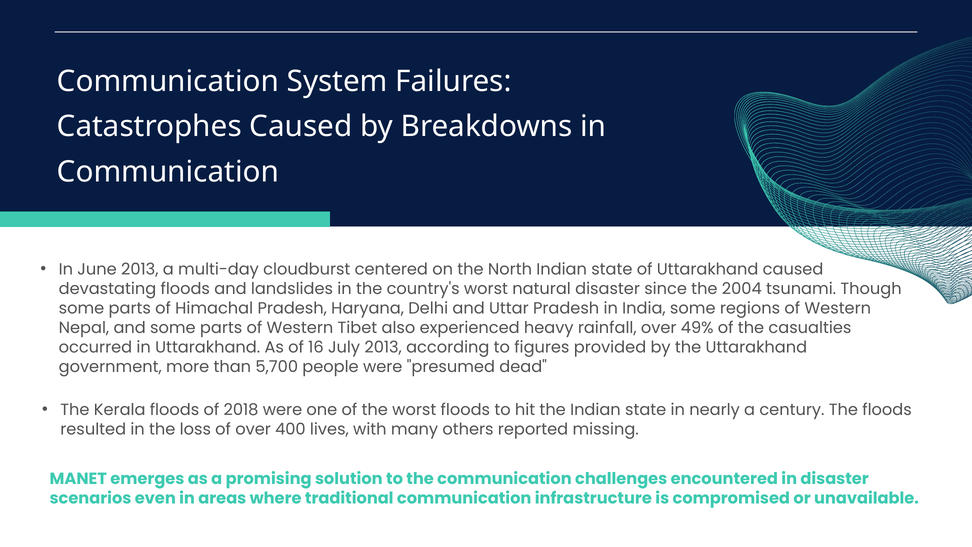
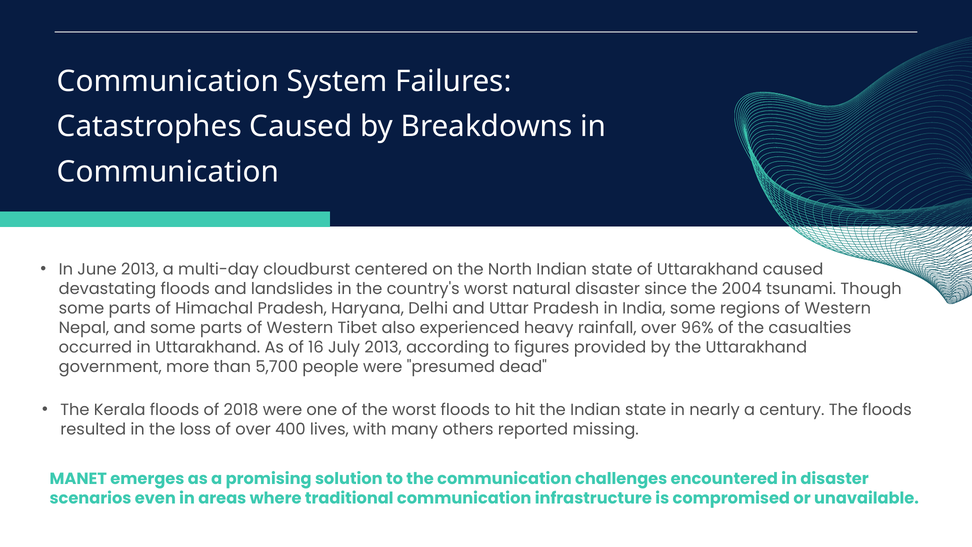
49%: 49% -> 96% (697, 328)
